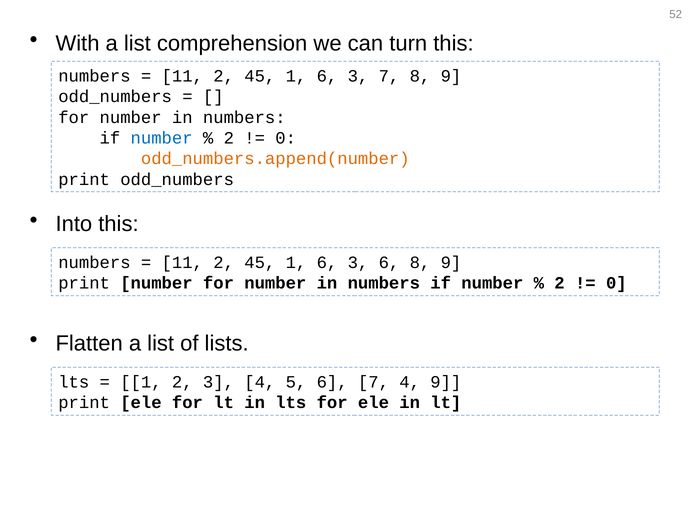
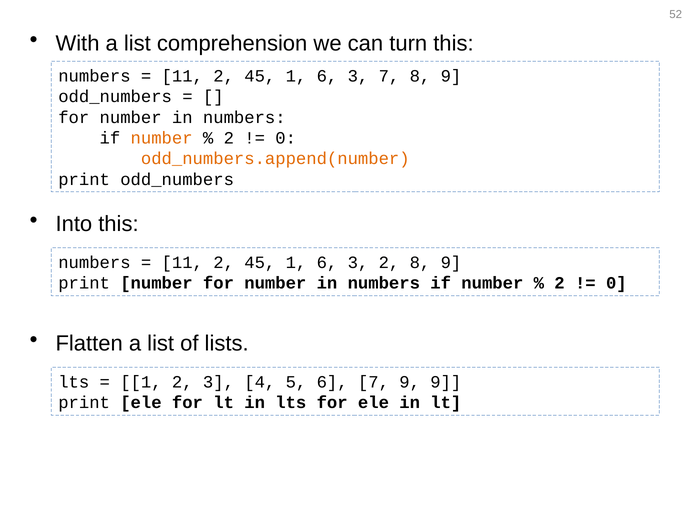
number colour: blue -> orange (162, 138)
3 6: 6 -> 2 (389, 262)
7 4: 4 -> 9 (410, 382)
